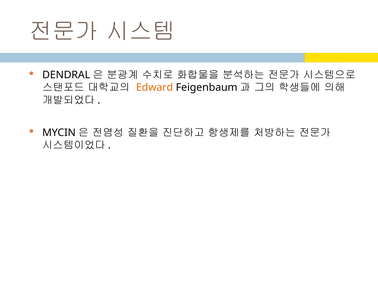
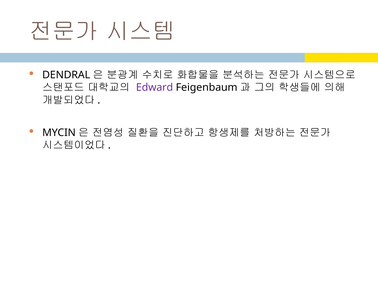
Edward colour: orange -> purple (155, 88)
